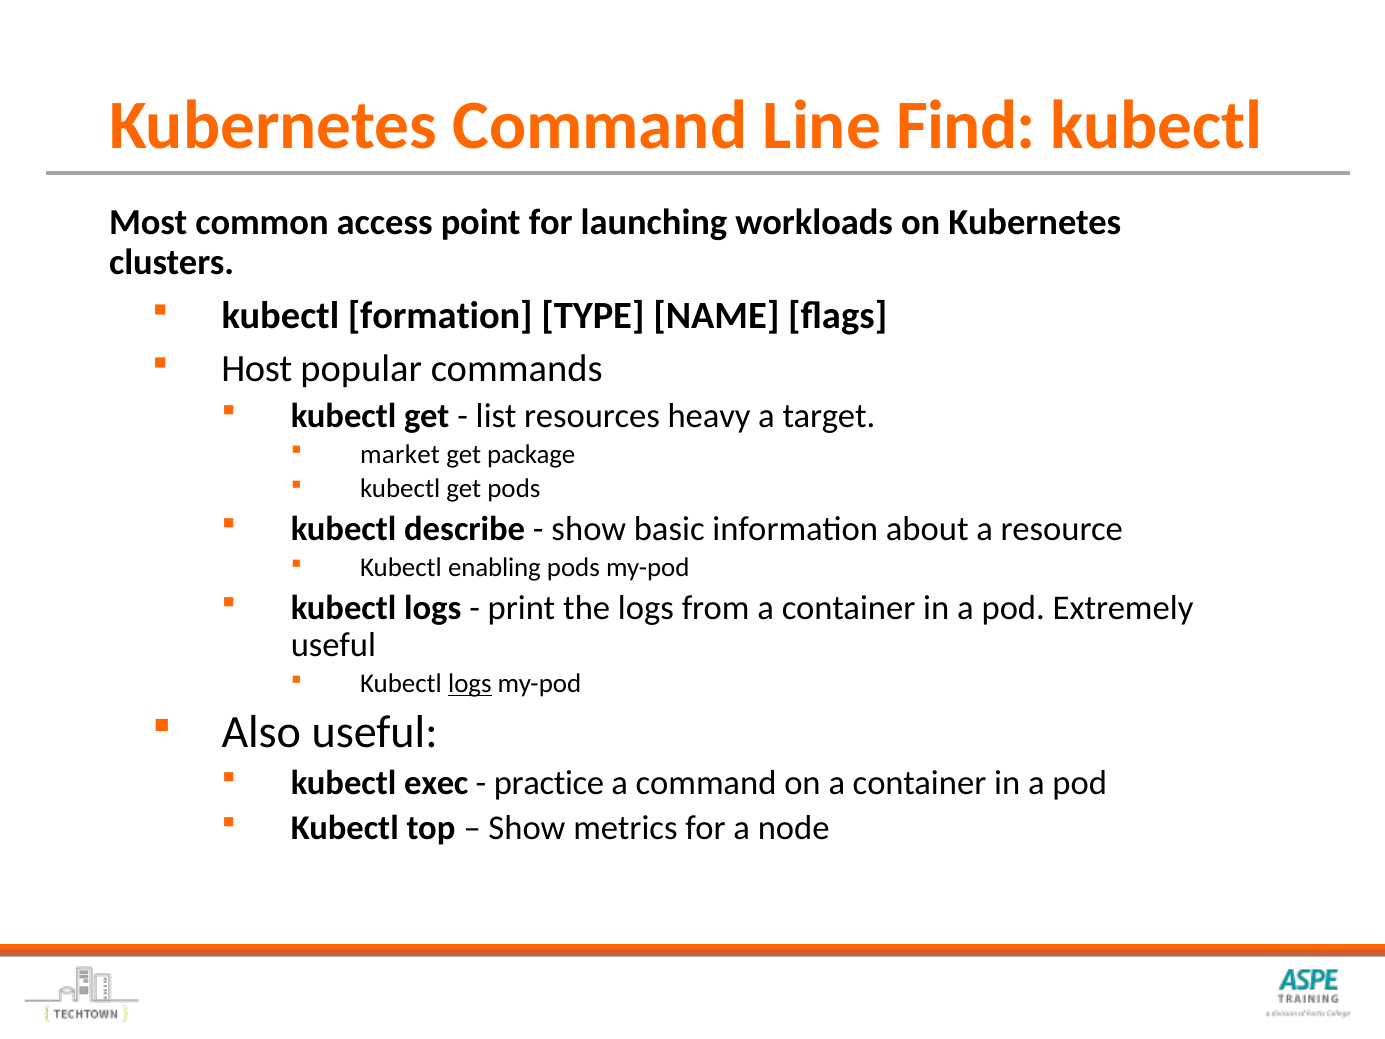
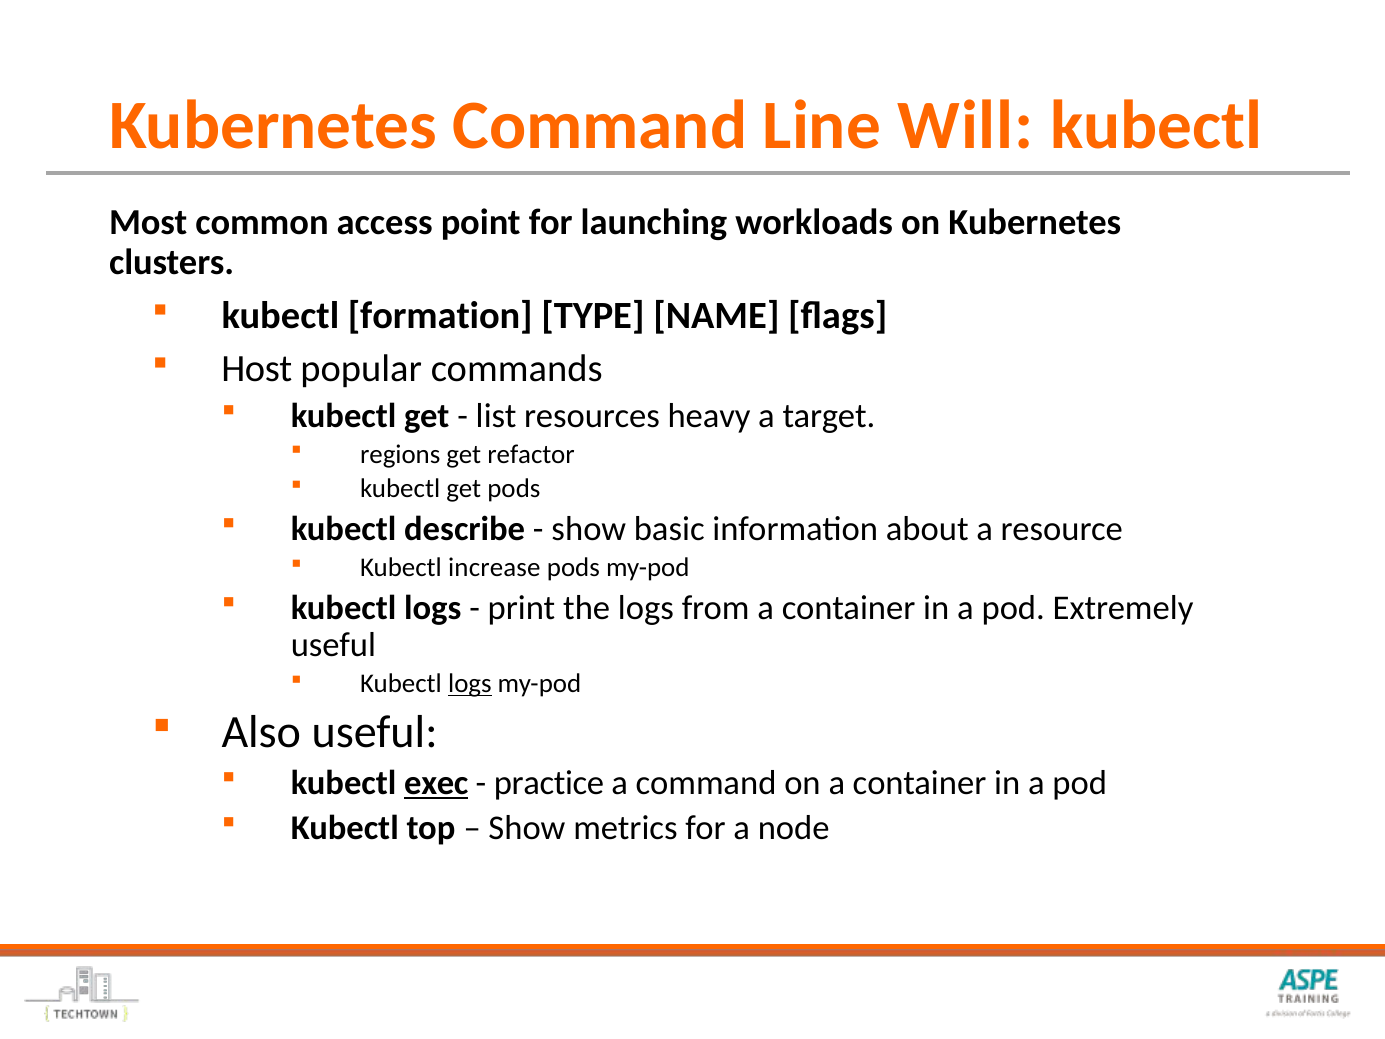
Find: Find -> Will (966, 125)
market: market -> regions (400, 454)
package: package -> refactor (531, 454)
enabling: enabling -> increase (494, 568)
exec underline: none -> present (436, 783)
